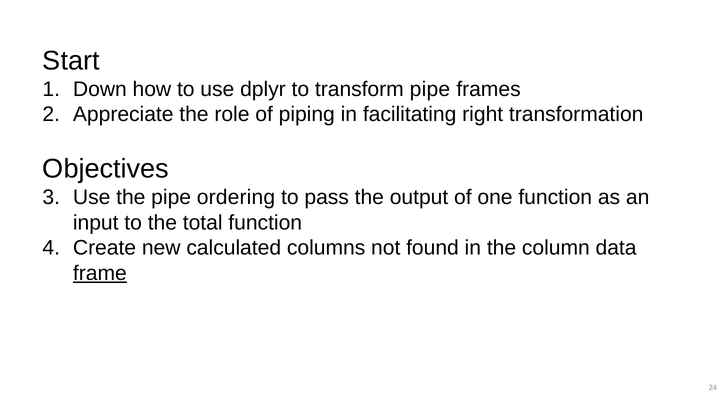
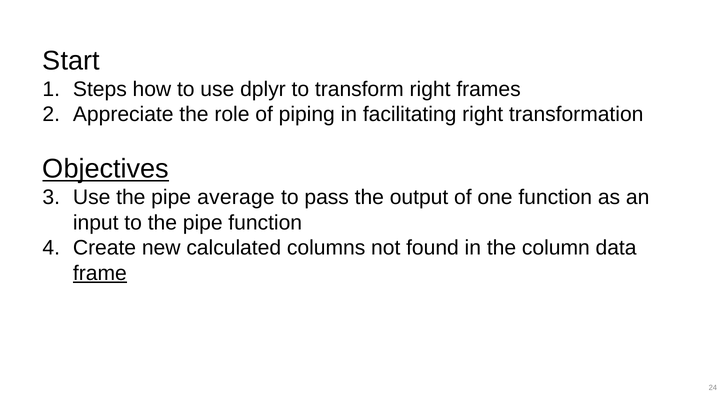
Down: Down -> Steps (100, 89)
transform pipe: pipe -> right (430, 89)
Objectives underline: none -> present (106, 169)
ordering: ordering -> average (236, 198)
to the total: total -> pipe (203, 223)
